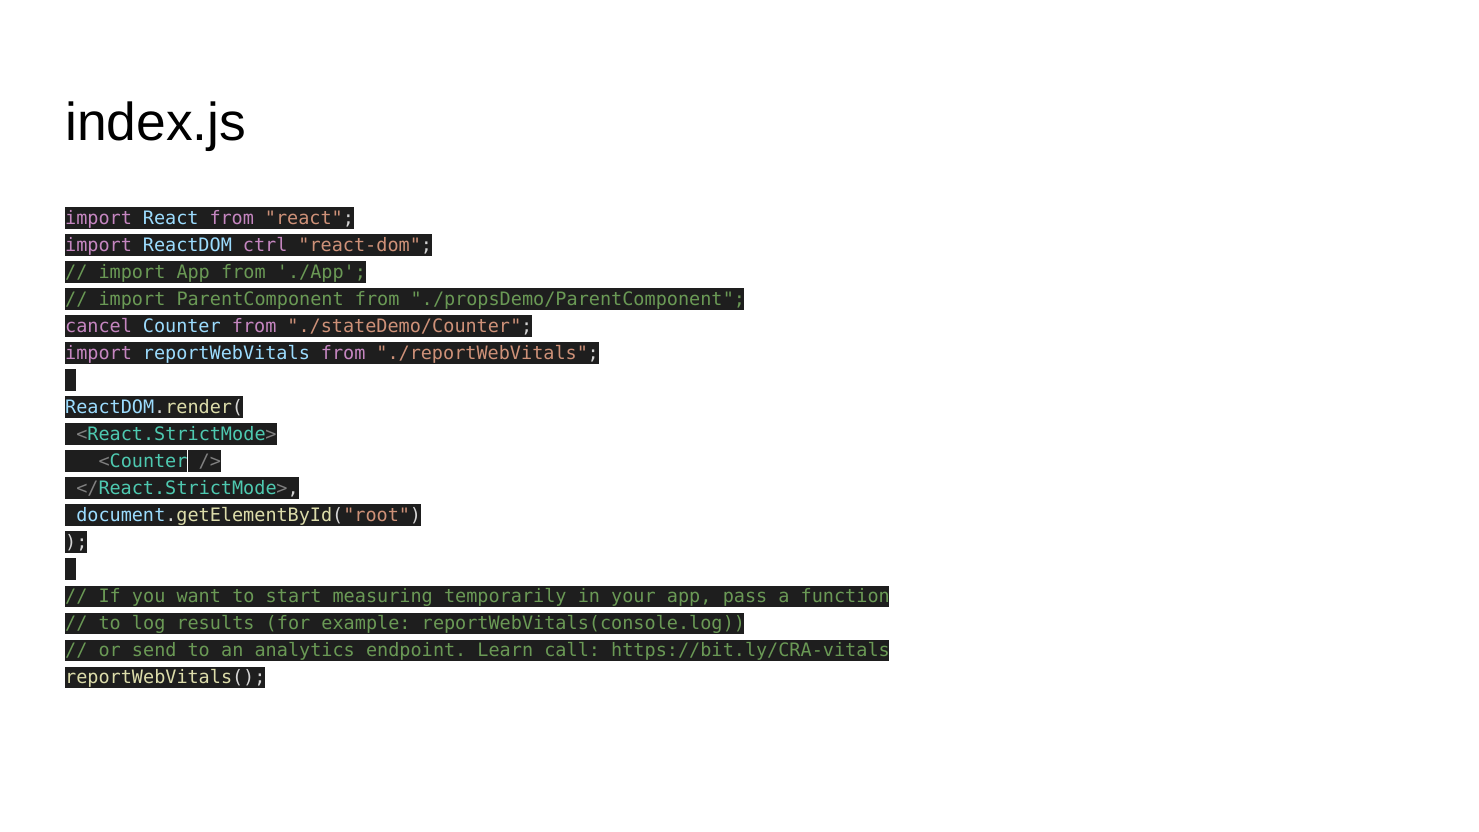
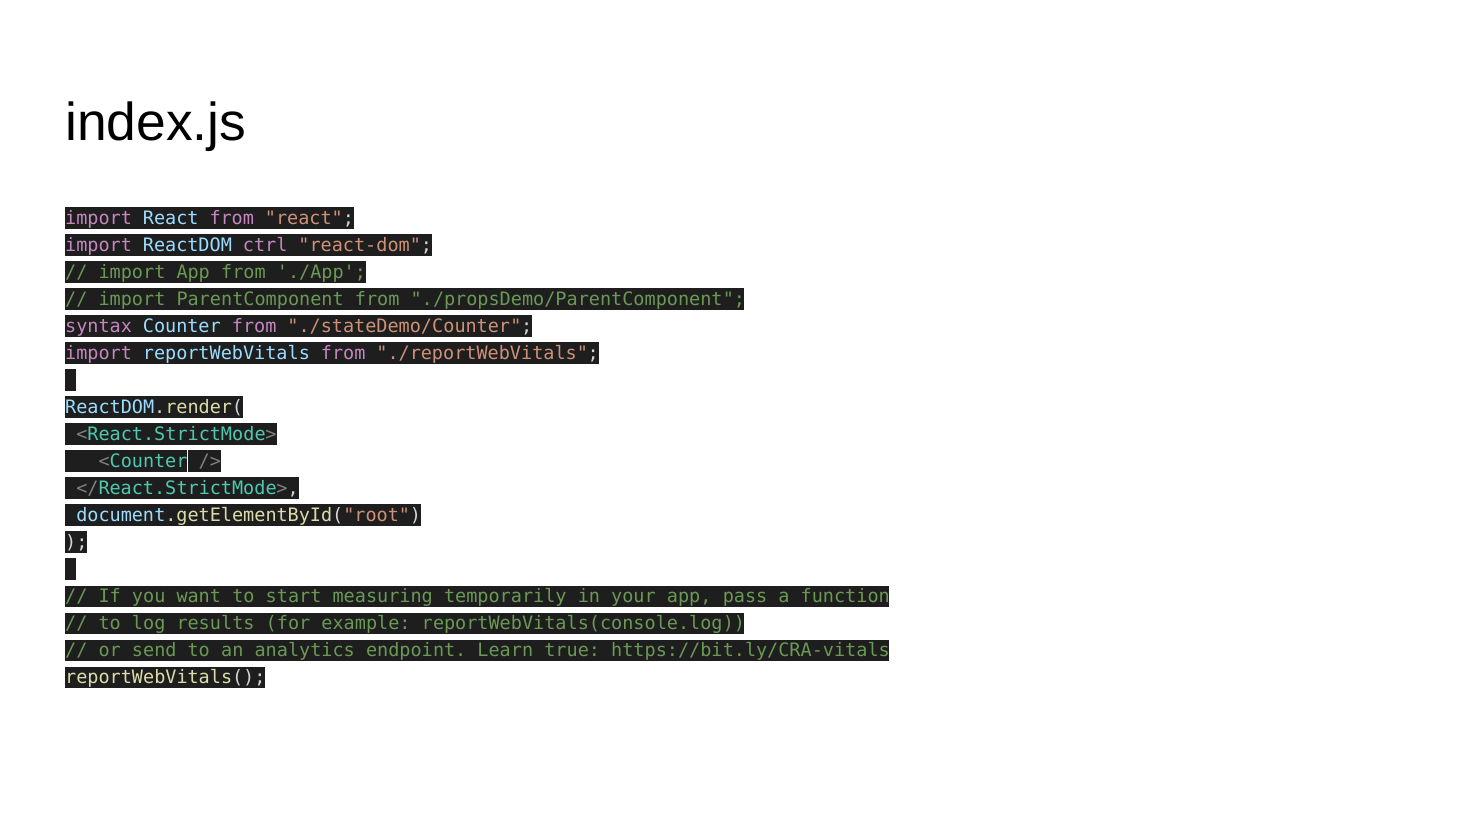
cancel: cancel -> syntax (99, 326)
call: call -> true (572, 651)
